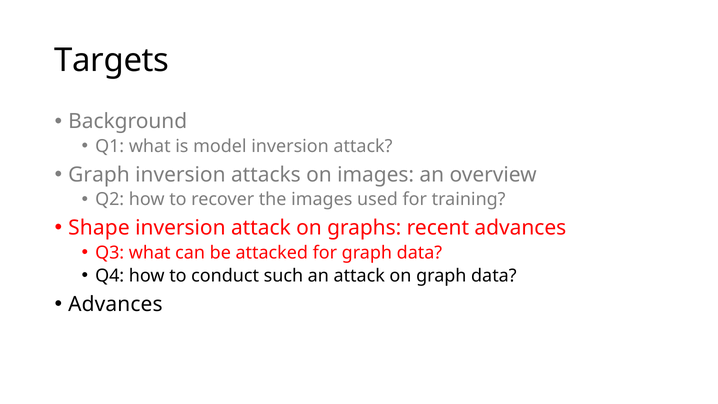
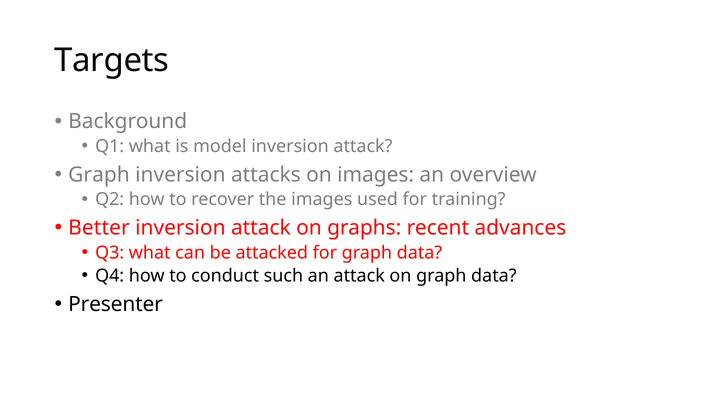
Shape: Shape -> Better (99, 228)
Advances: Advances -> Presenter (116, 304)
